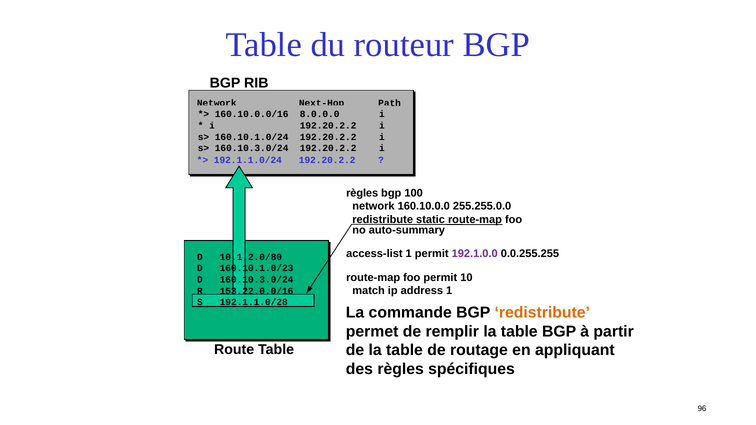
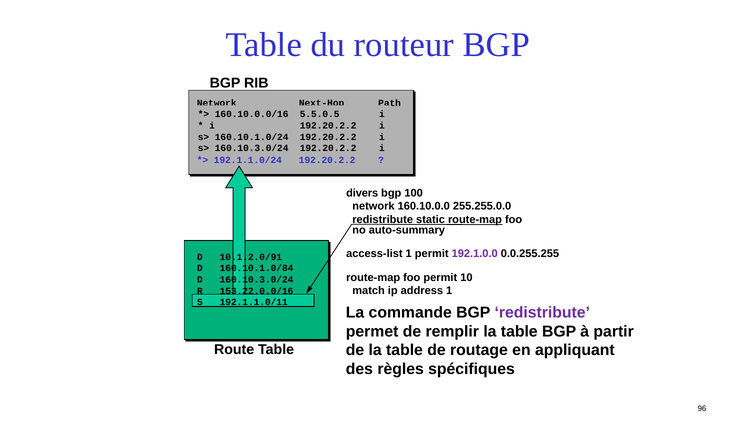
8.0.0.0: 8.0.0.0 -> 5.5.0.5 (320, 114)
règles: règles -> divers (362, 193)
10.1.2.0/80: 10.1.2.0/80 -> 10.1.2.0/91 (251, 257)
160.10.1.0/23: 160.10.1.0/23 -> 160.10.1.0/84 (257, 269)
192.1.1.0/28: 192.1.1.0/28 -> 192.1.1.0/11 (254, 303)
redistribute colour: orange -> purple (542, 313)
